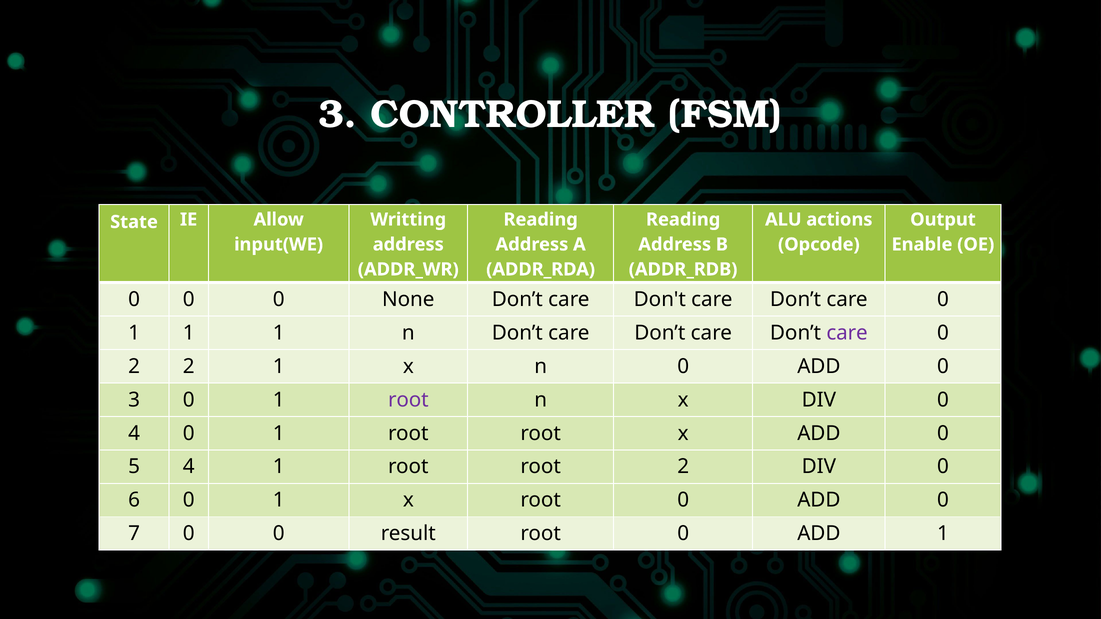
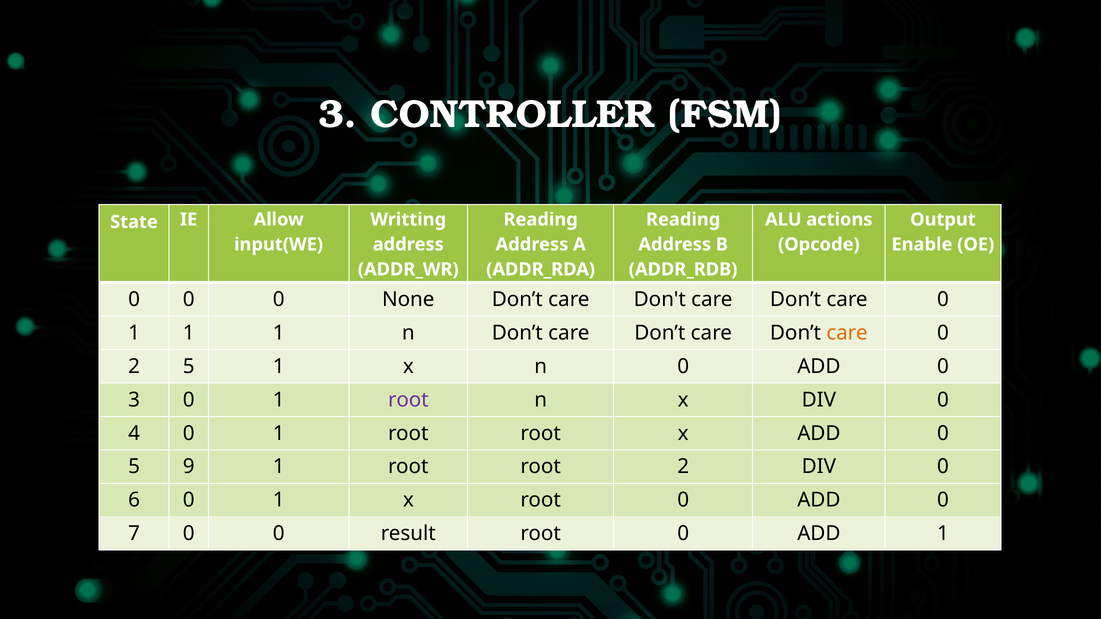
care colour: purple -> orange (847, 333)
2 2: 2 -> 5 (189, 366)
5 4: 4 -> 9 (189, 467)
